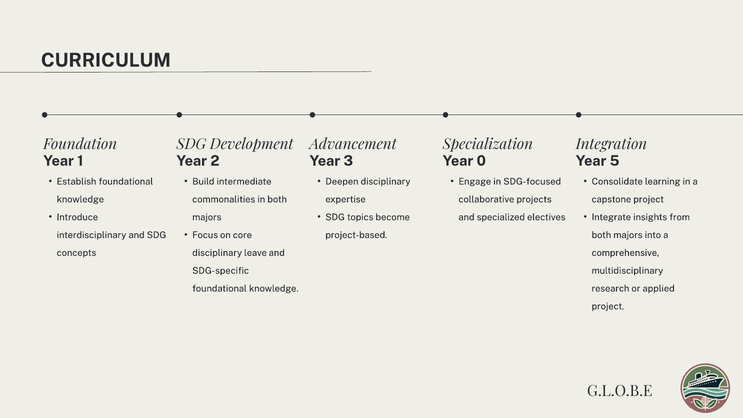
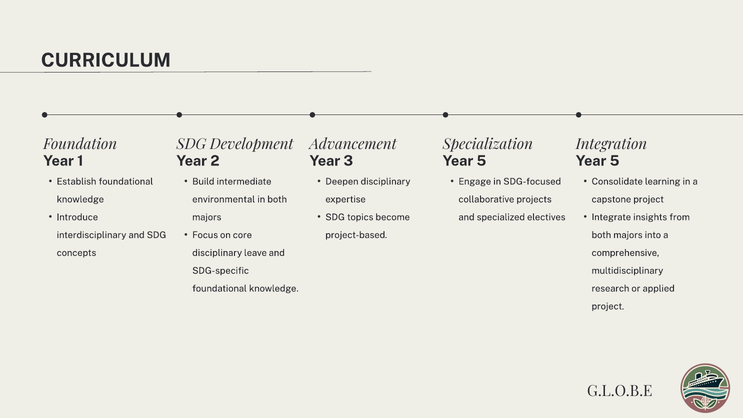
0: 0 -> 5 (481, 161)
commonalities: commonalities -> environmental (224, 199)
